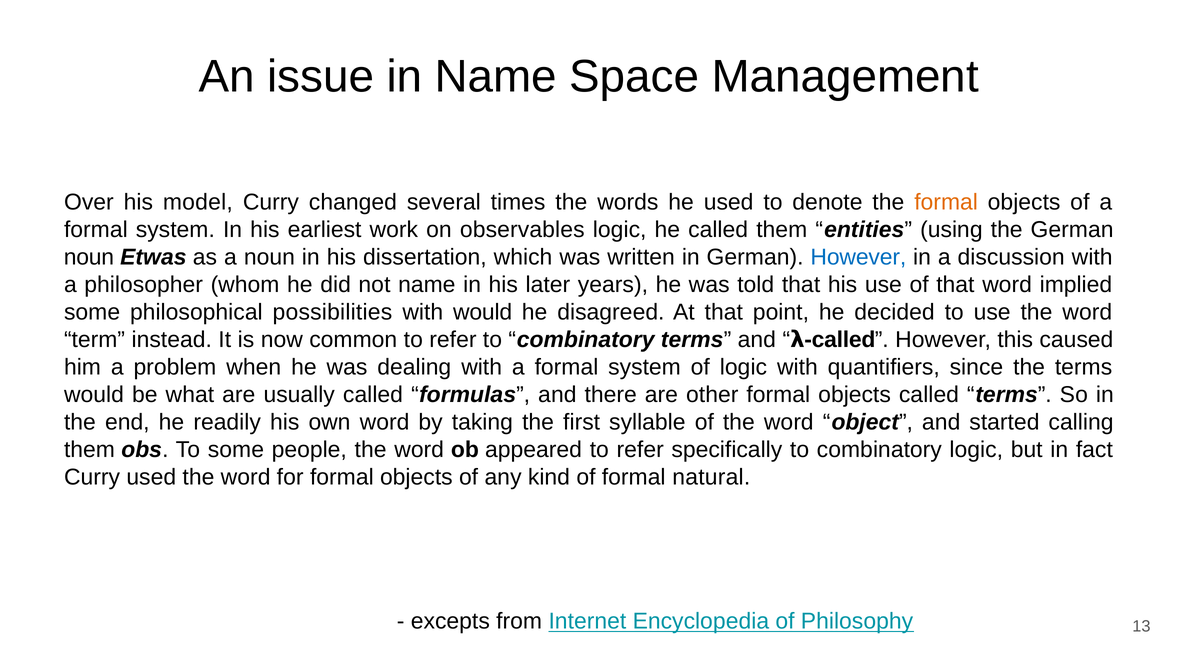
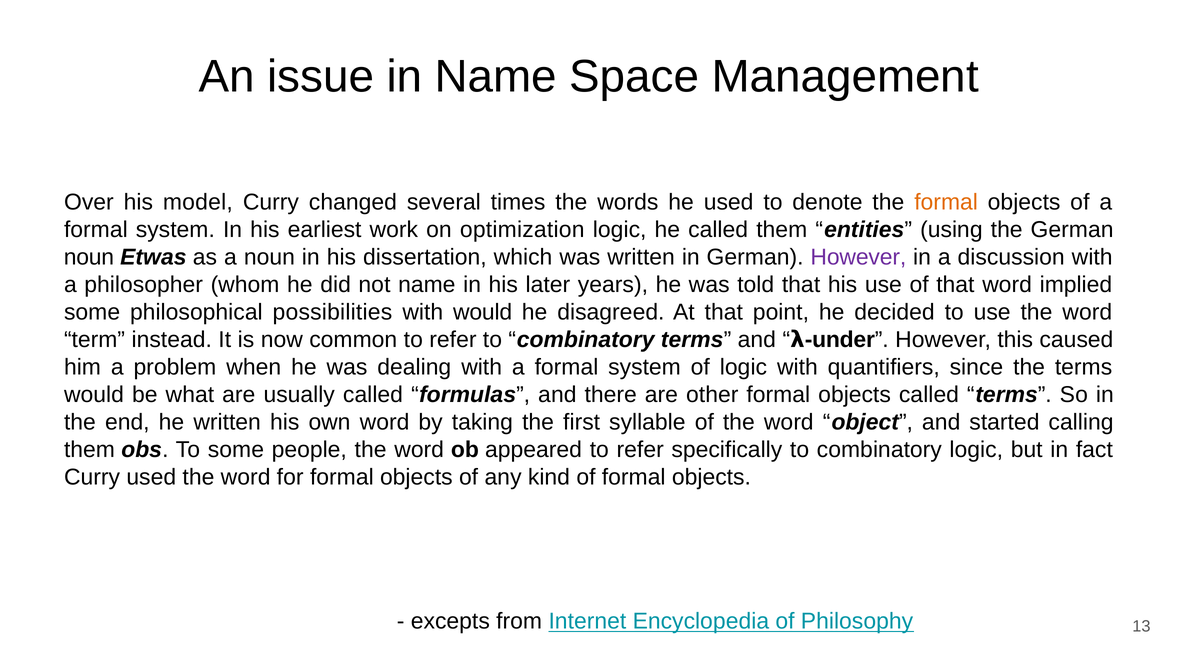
observables: observables -> optimization (522, 230)
However colour: blue -> purple (858, 258)
called: called -> under (840, 340)
he readily: readily -> written (227, 423)
of formal natural: natural -> objects (711, 478)
